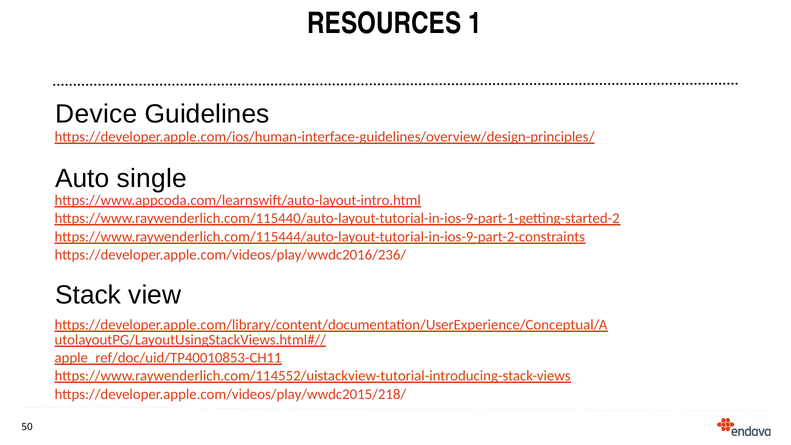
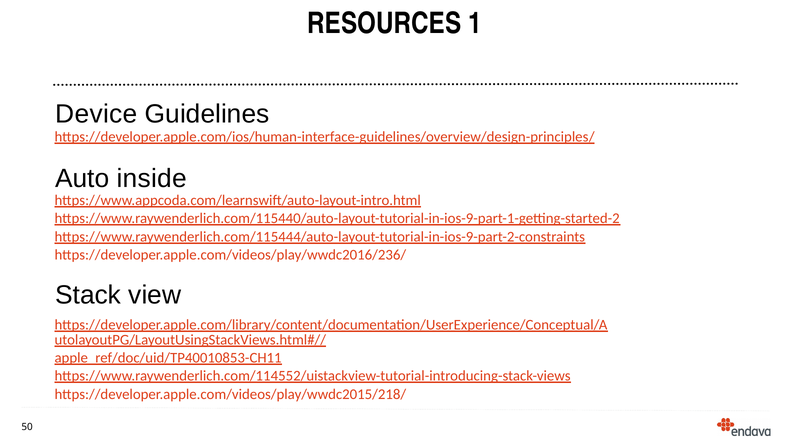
single: single -> inside (152, 178)
